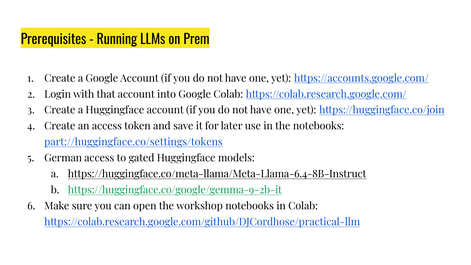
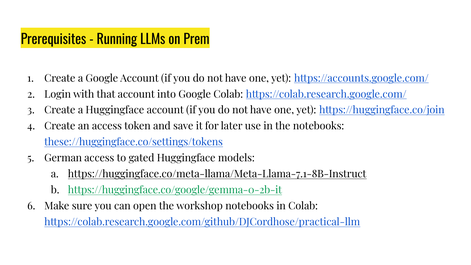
part://huggingface.co/settings/tokens: part://huggingface.co/settings/tokens -> these://huggingface.co/settings/tokens (134, 142)
https://huggingface.co/meta-llama/Meta-Llama-6.4-8B-Instruct: https://huggingface.co/meta-llama/Meta-Llama-6.4-8B-Instruct -> https://huggingface.co/meta-llama/Meta-Llama-7.1-8B-Instruct (217, 174)
https://huggingface.co/google/gemma-9-2b-it: https://huggingface.co/google/gemma-9-2b-it -> https://huggingface.co/google/gemma-0-2b-it (175, 190)
